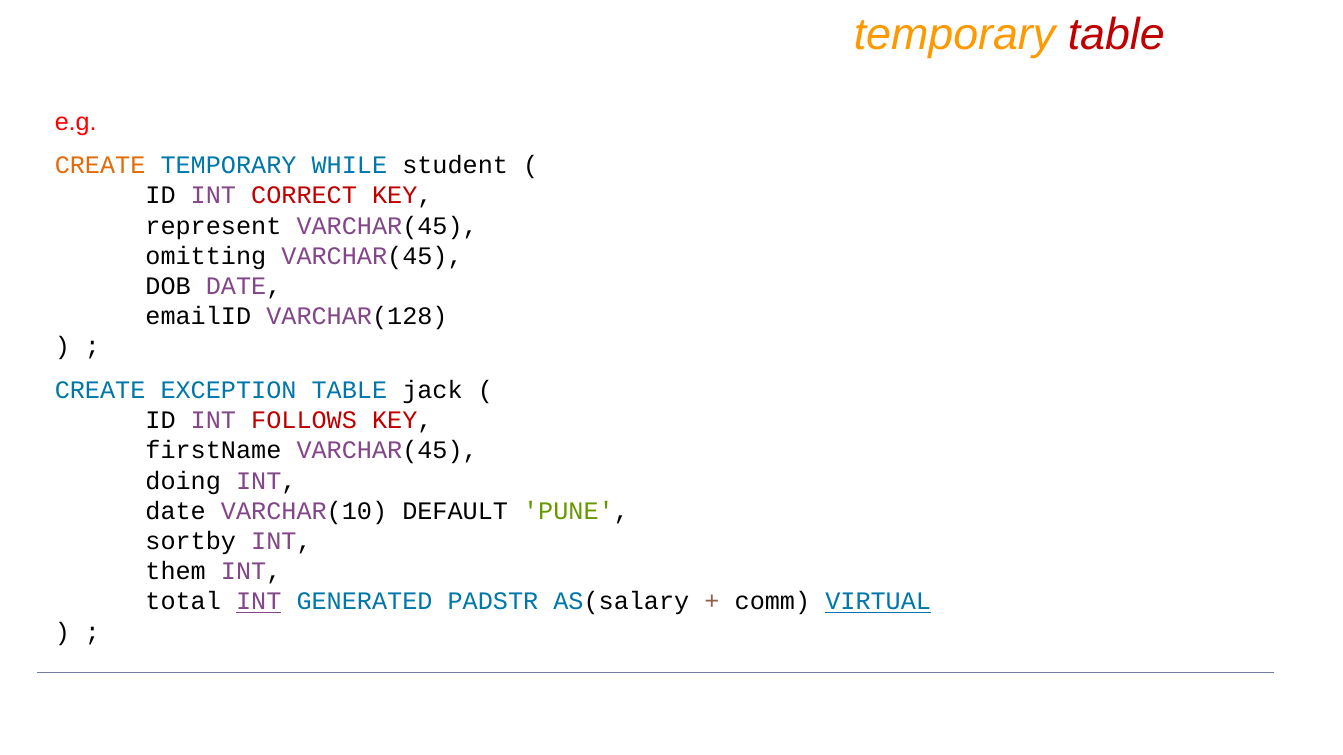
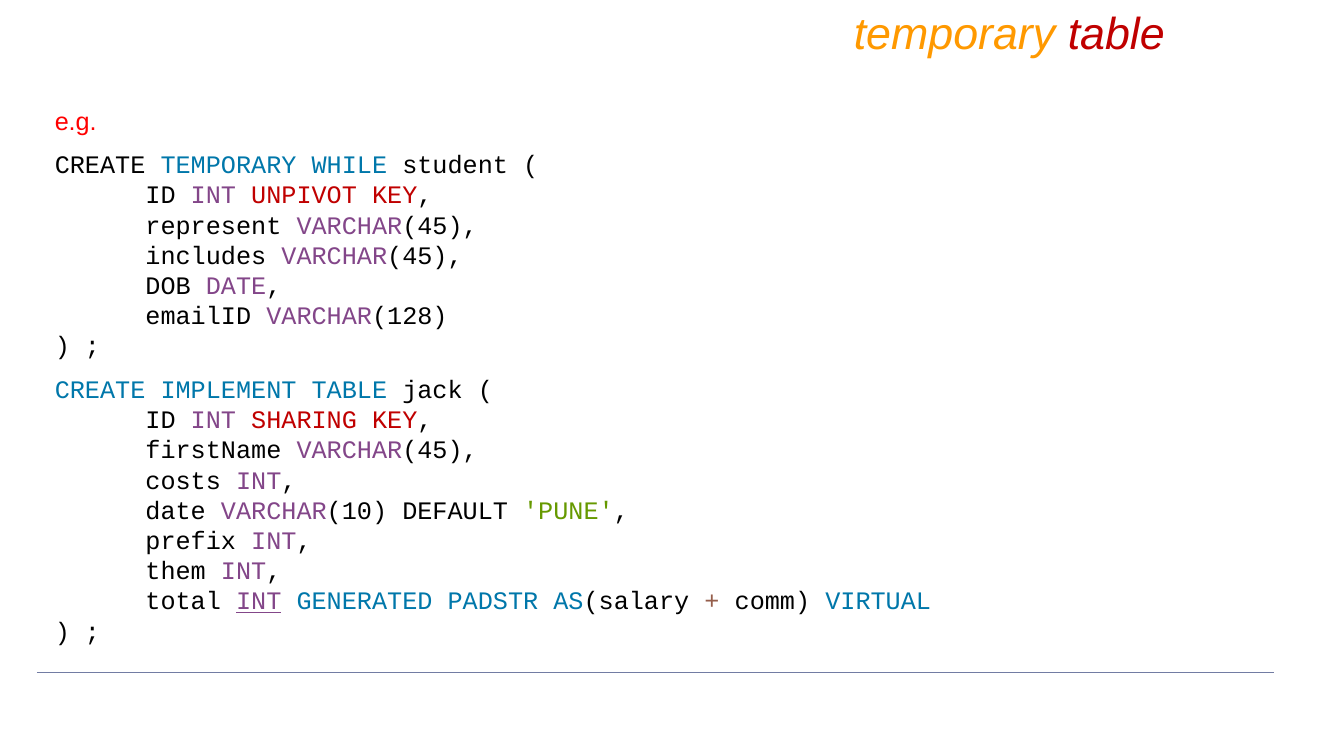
CREATE colour: orange -> black (100, 165)
CORRECT: CORRECT -> UNPIVOT (304, 196)
omitting: omitting -> includes (206, 256)
EXCEPTION: EXCEPTION -> IMPLEMENT (229, 390)
FOLLOWS: FOLLOWS -> SHARING (304, 421)
doing: doing -> costs (183, 481)
sortby: sortby -> prefix (191, 542)
VIRTUAL underline: present -> none (878, 602)
